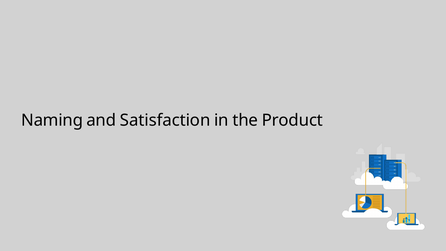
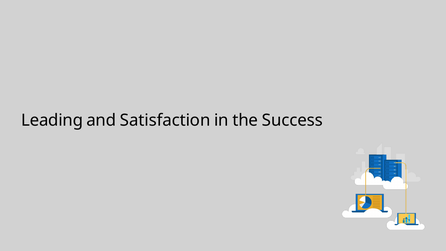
Naming: Naming -> Leading (52, 120)
Product: Product -> Success (292, 120)
